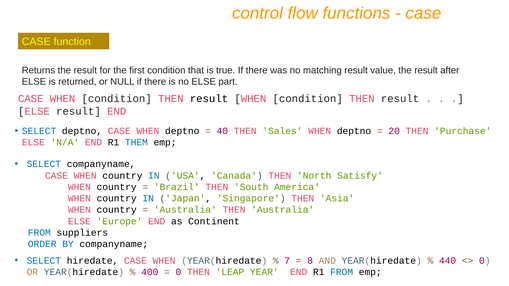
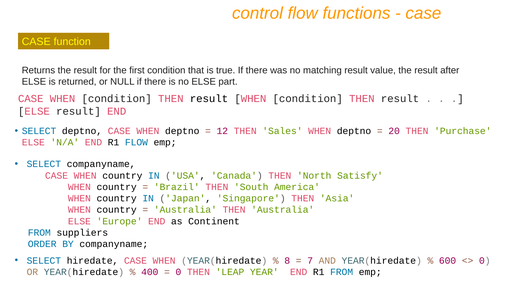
40: 40 -> 12 (222, 131)
R1 THEM: THEM -> FLOW (136, 143)
7: 7 -> 8 (287, 261)
8: 8 -> 7 (310, 261)
440: 440 -> 600 (448, 261)
